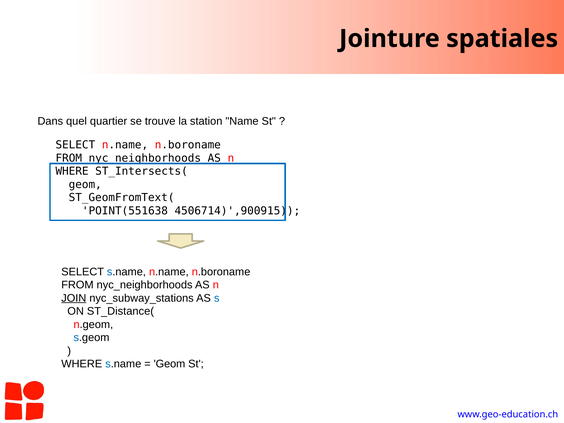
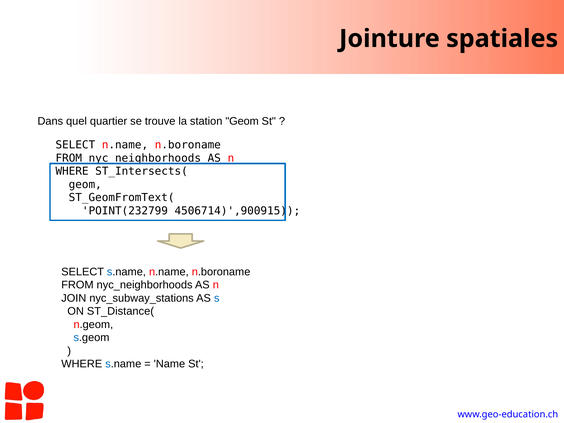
station Name: Name -> Geom (242, 121)
POINT(551638: POINT(551638 -> POINT(232799 (125, 211)
JOIN underline: present -> none (74, 298)
Geom: Geom -> Name (169, 364)
